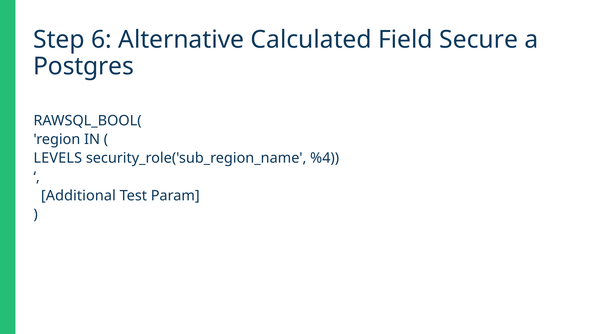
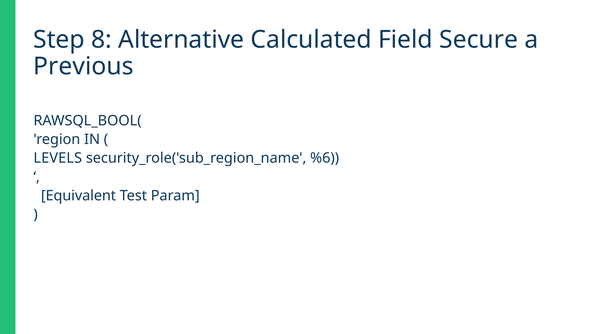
6: 6 -> 8 (101, 40)
Postgres: Postgres -> Previous (83, 66)
%4: %4 -> %6 (325, 158)
Additional: Additional -> Equivalent (78, 195)
